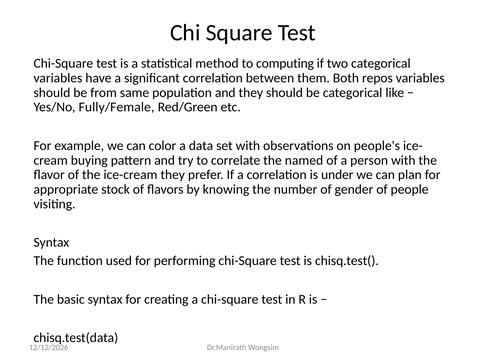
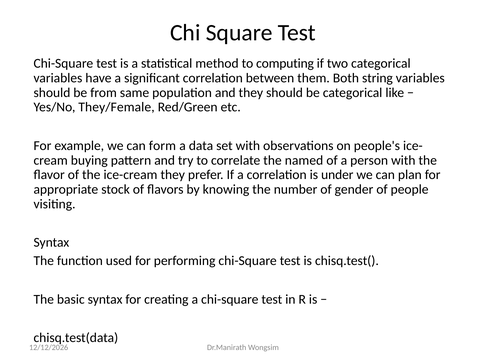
repos: repos -> string (377, 78)
Fully/Female: Fully/Female -> They/Female (117, 107)
color: color -> form (162, 146)
